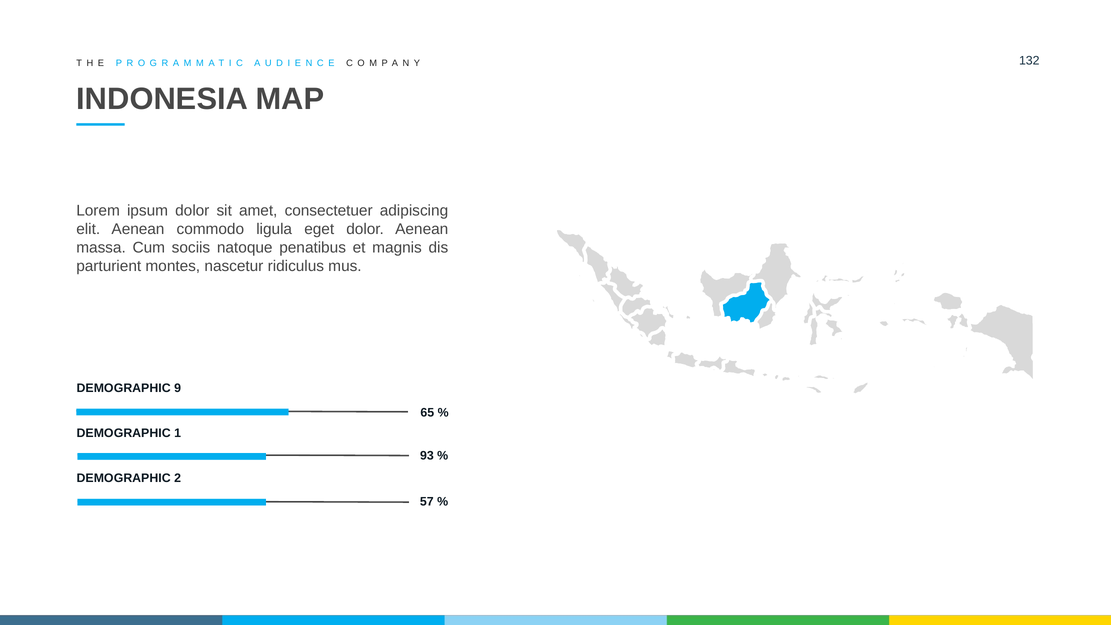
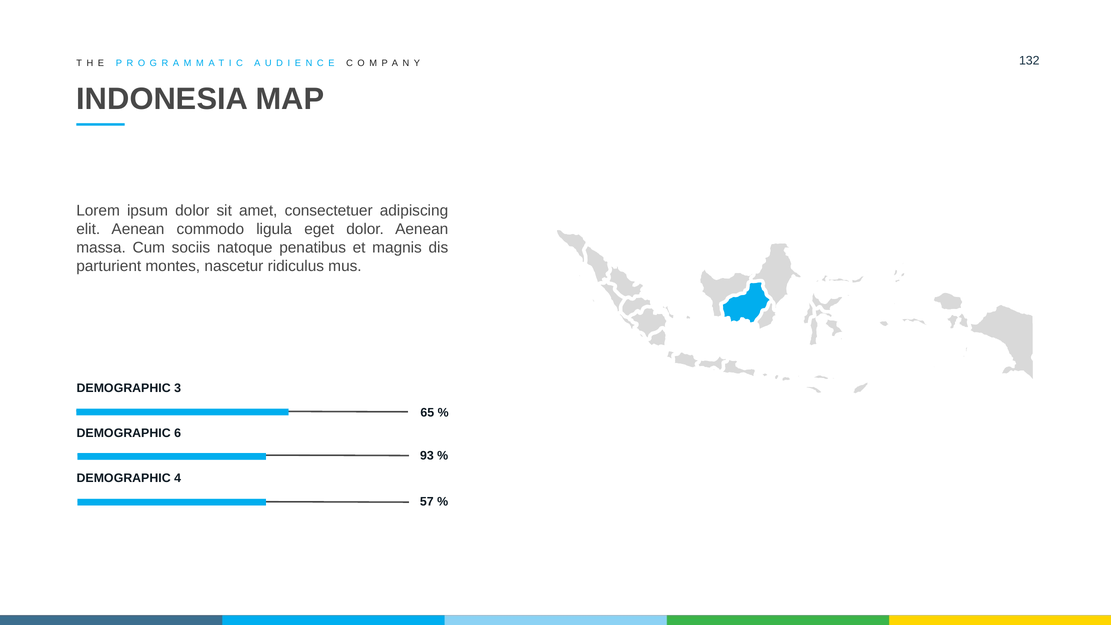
9: 9 -> 3 (178, 388)
1: 1 -> 6 (178, 433)
2: 2 -> 4 (178, 478)
